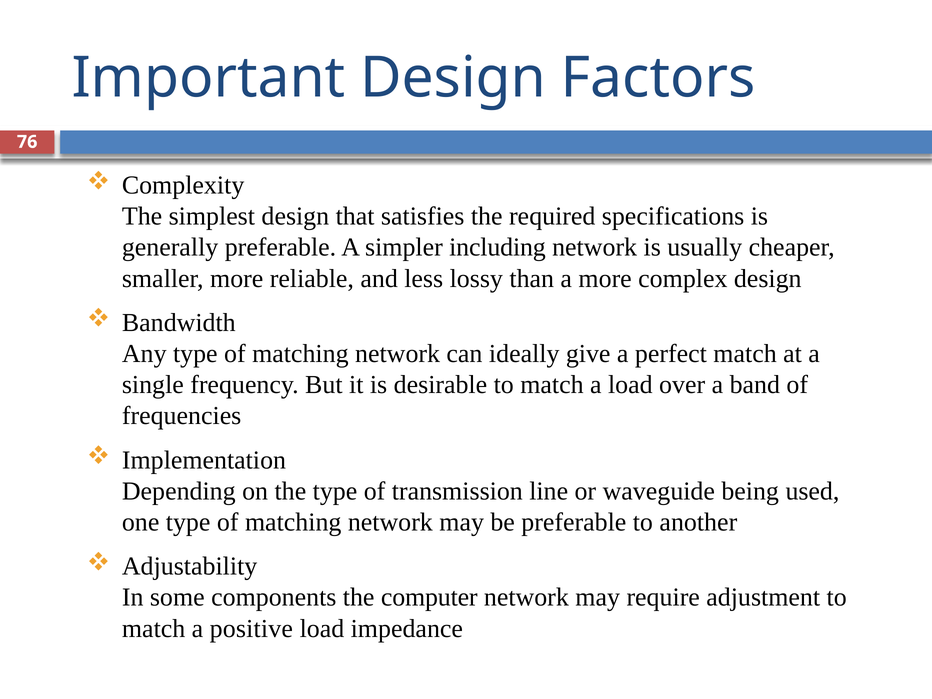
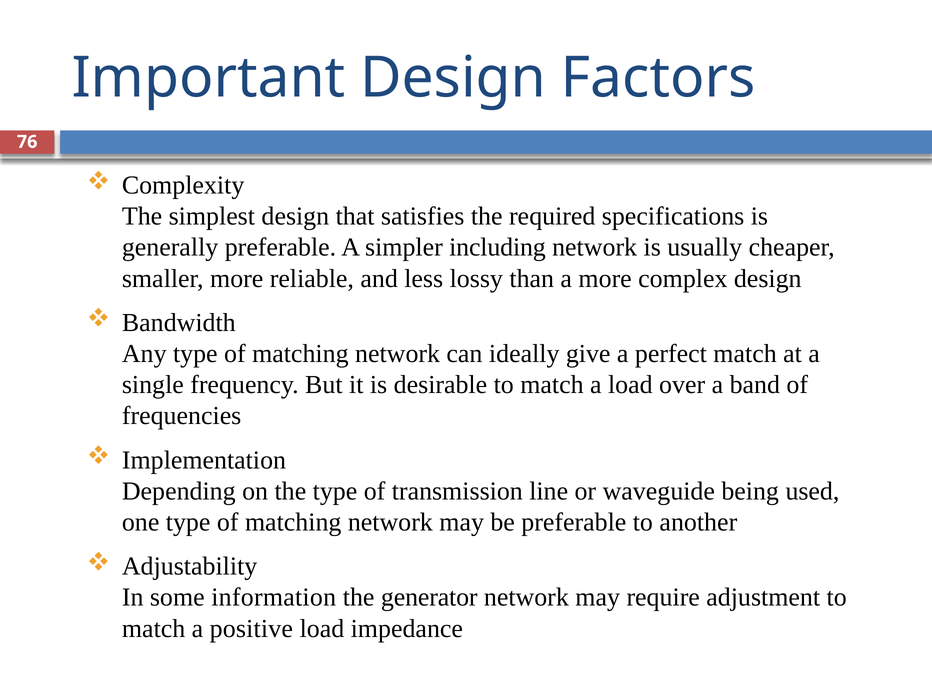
components: components -> information (274, 597)
computer: computer -> generator (429, 597)
